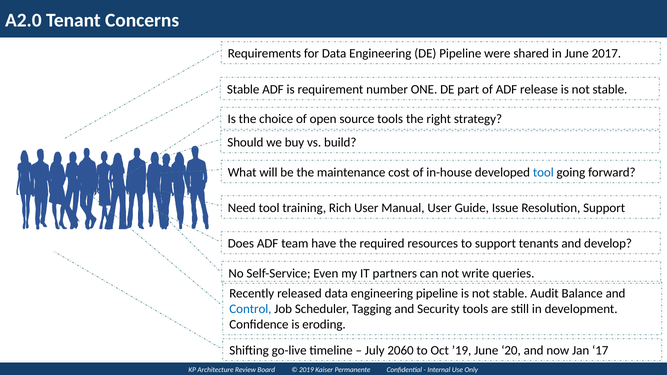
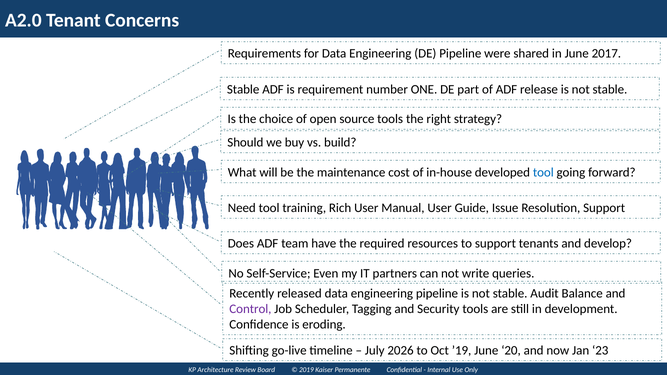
Control colour: blue -> purple (250, 309)
2060: 2060 -> 2026 (401, 351)
17: 17 -> 23 (600, 351)
